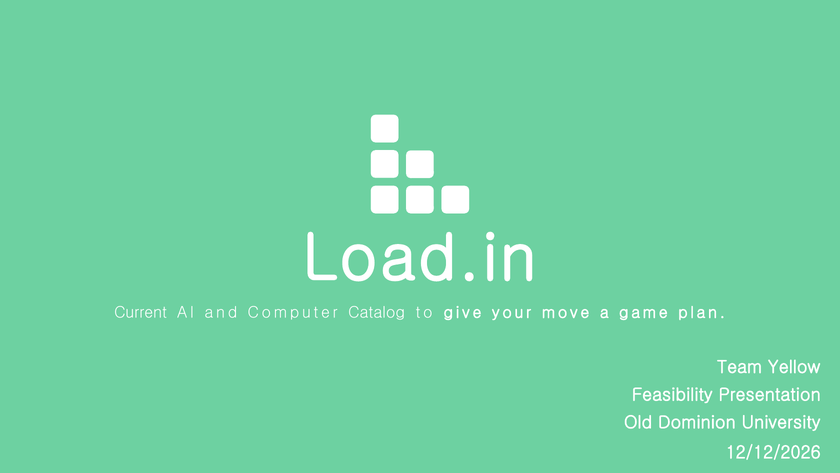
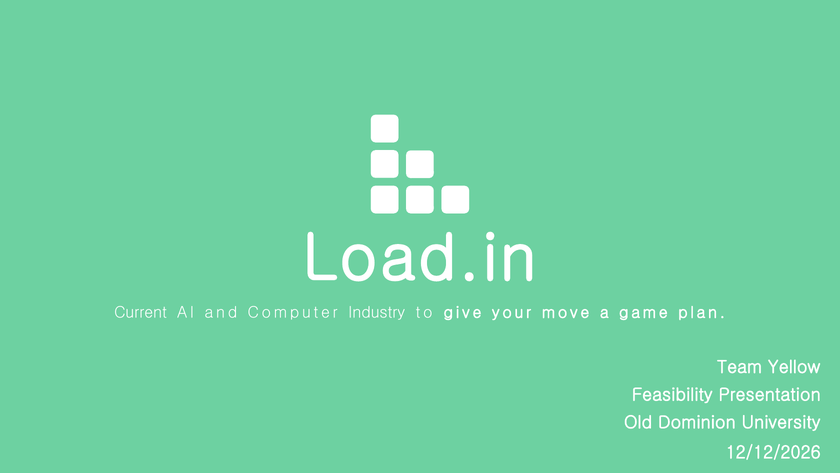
Catalog: Catalog -> Industry (377, 312)
